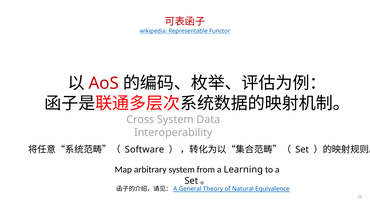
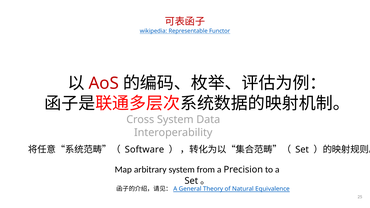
Learning: Learning -> Precision (243, 170)
